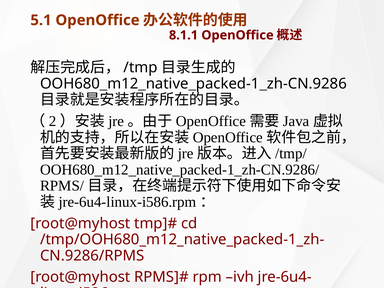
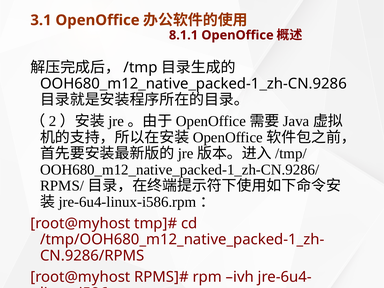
5.1: 5.1 -> 3.1 (41, 20)
